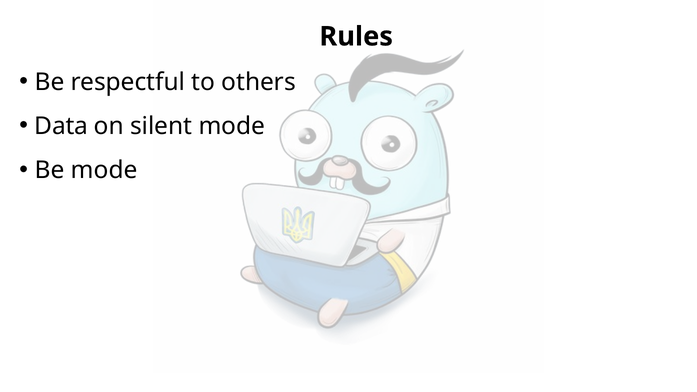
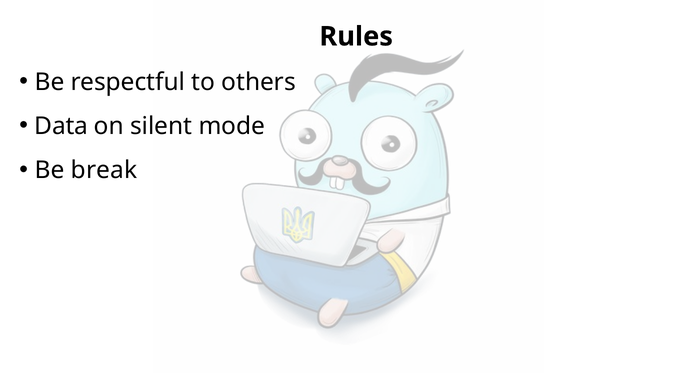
Be mode: mode -> break (104, 170)
